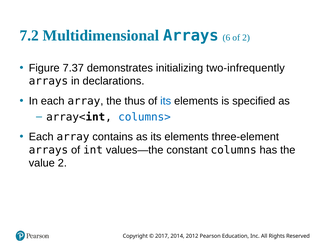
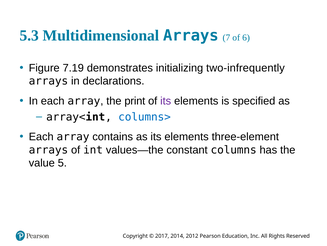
7.2: 7.2 -> 5.3 (29, 35)
6: 6 -> 7 (226, 38)
of 2: 2 -> 6 (246, 38)
7.37: 7.37 -> 7.19 (73, 68)
thus: thus -> print (135, 101)
its colour: blue -> purple (166, 101)
value 2: 2 -> 5 (62, 163)
